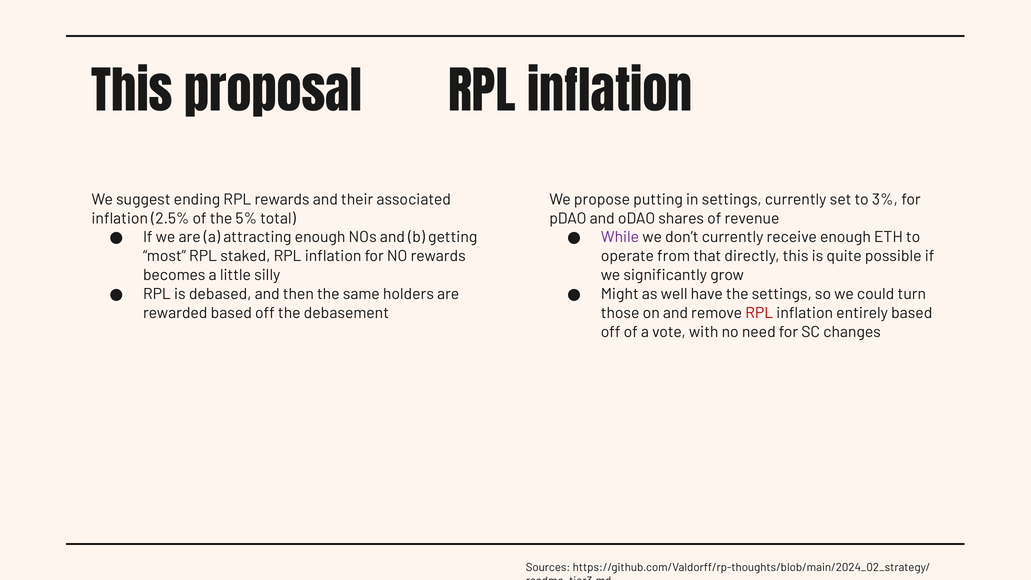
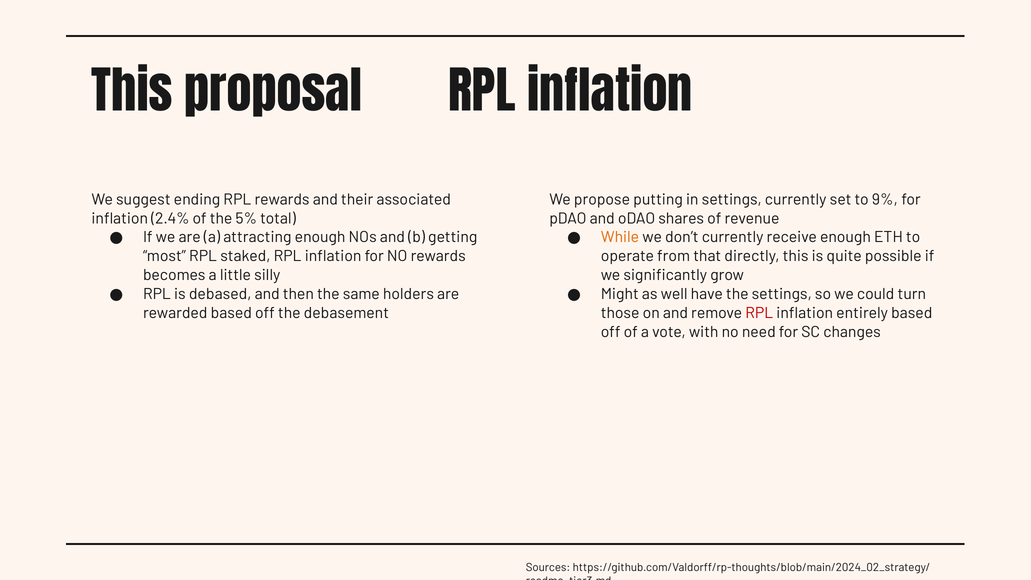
3%: 3% -> 9% (885, 199)
2.5%: 2.5% -> 2.4% (170, 218)
While colour: purple -> orange (620, 237)
